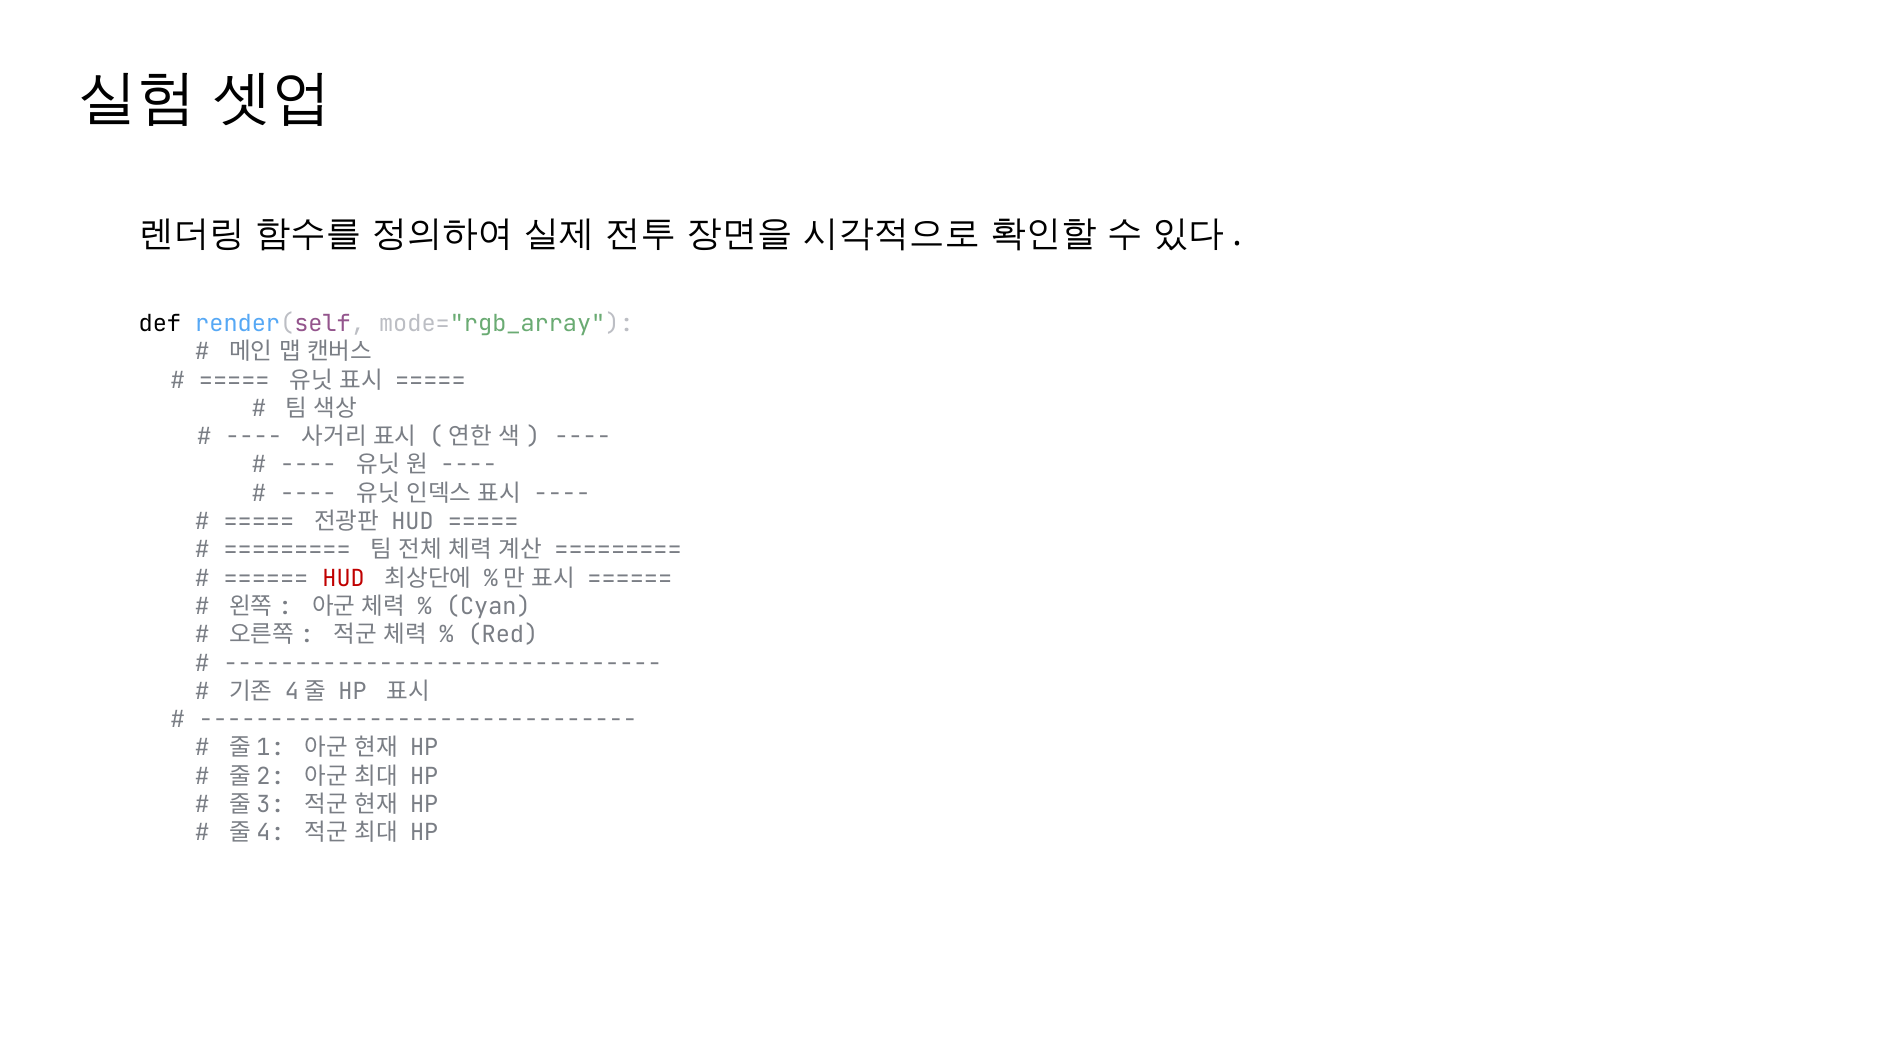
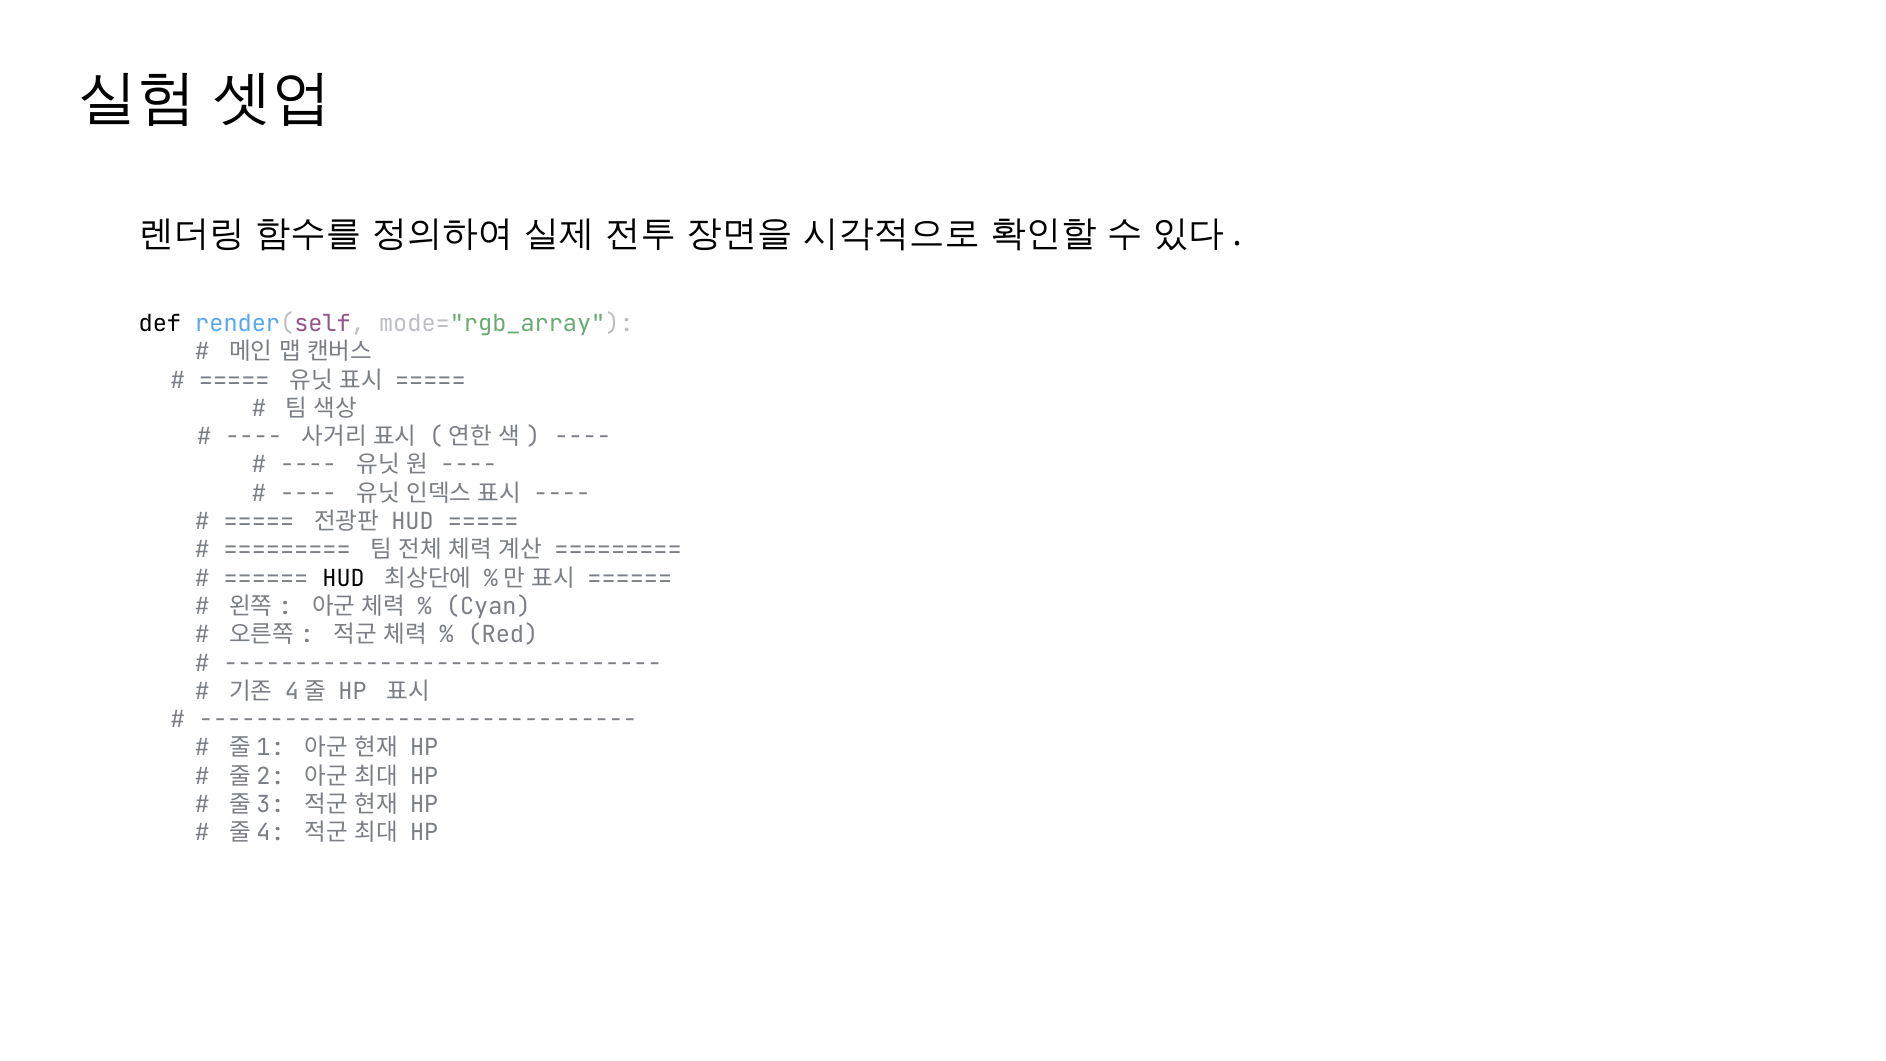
HUD colour: red -> black (344, 578)
